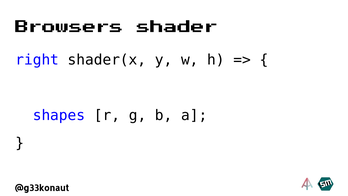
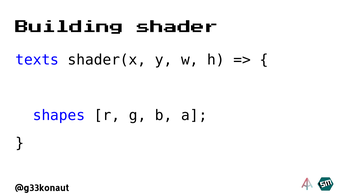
Browsers: Browsers -> Building (69, 29)
right: right -> texts (37, 60)
